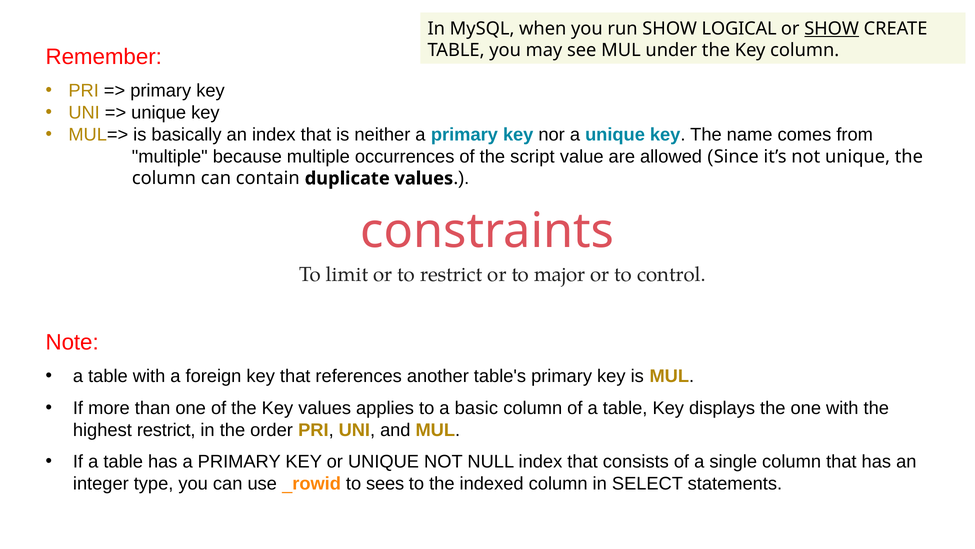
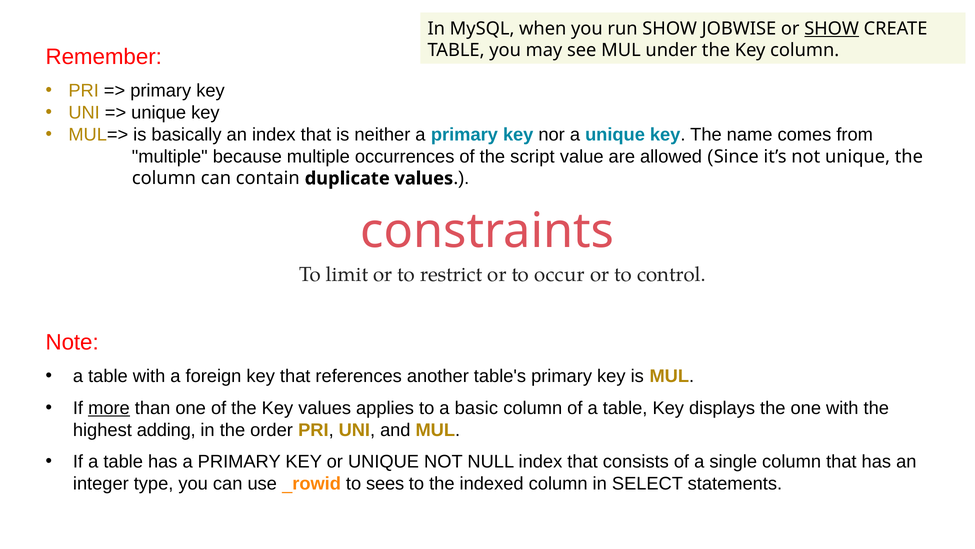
LOGICAL: LOGICAL -> JOBWISE (739, 28)
major: major -> occur (560, 274)
more underline: none -> present (109, 408)
highest restrict: restrict -> adding (166, 430)
